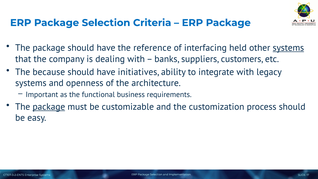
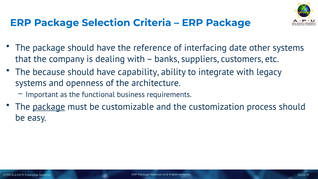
held: held -> date (238, 48)
systems underline: present -> none (288, 48)
initiatives: initiatives -> capability (139, 72)
